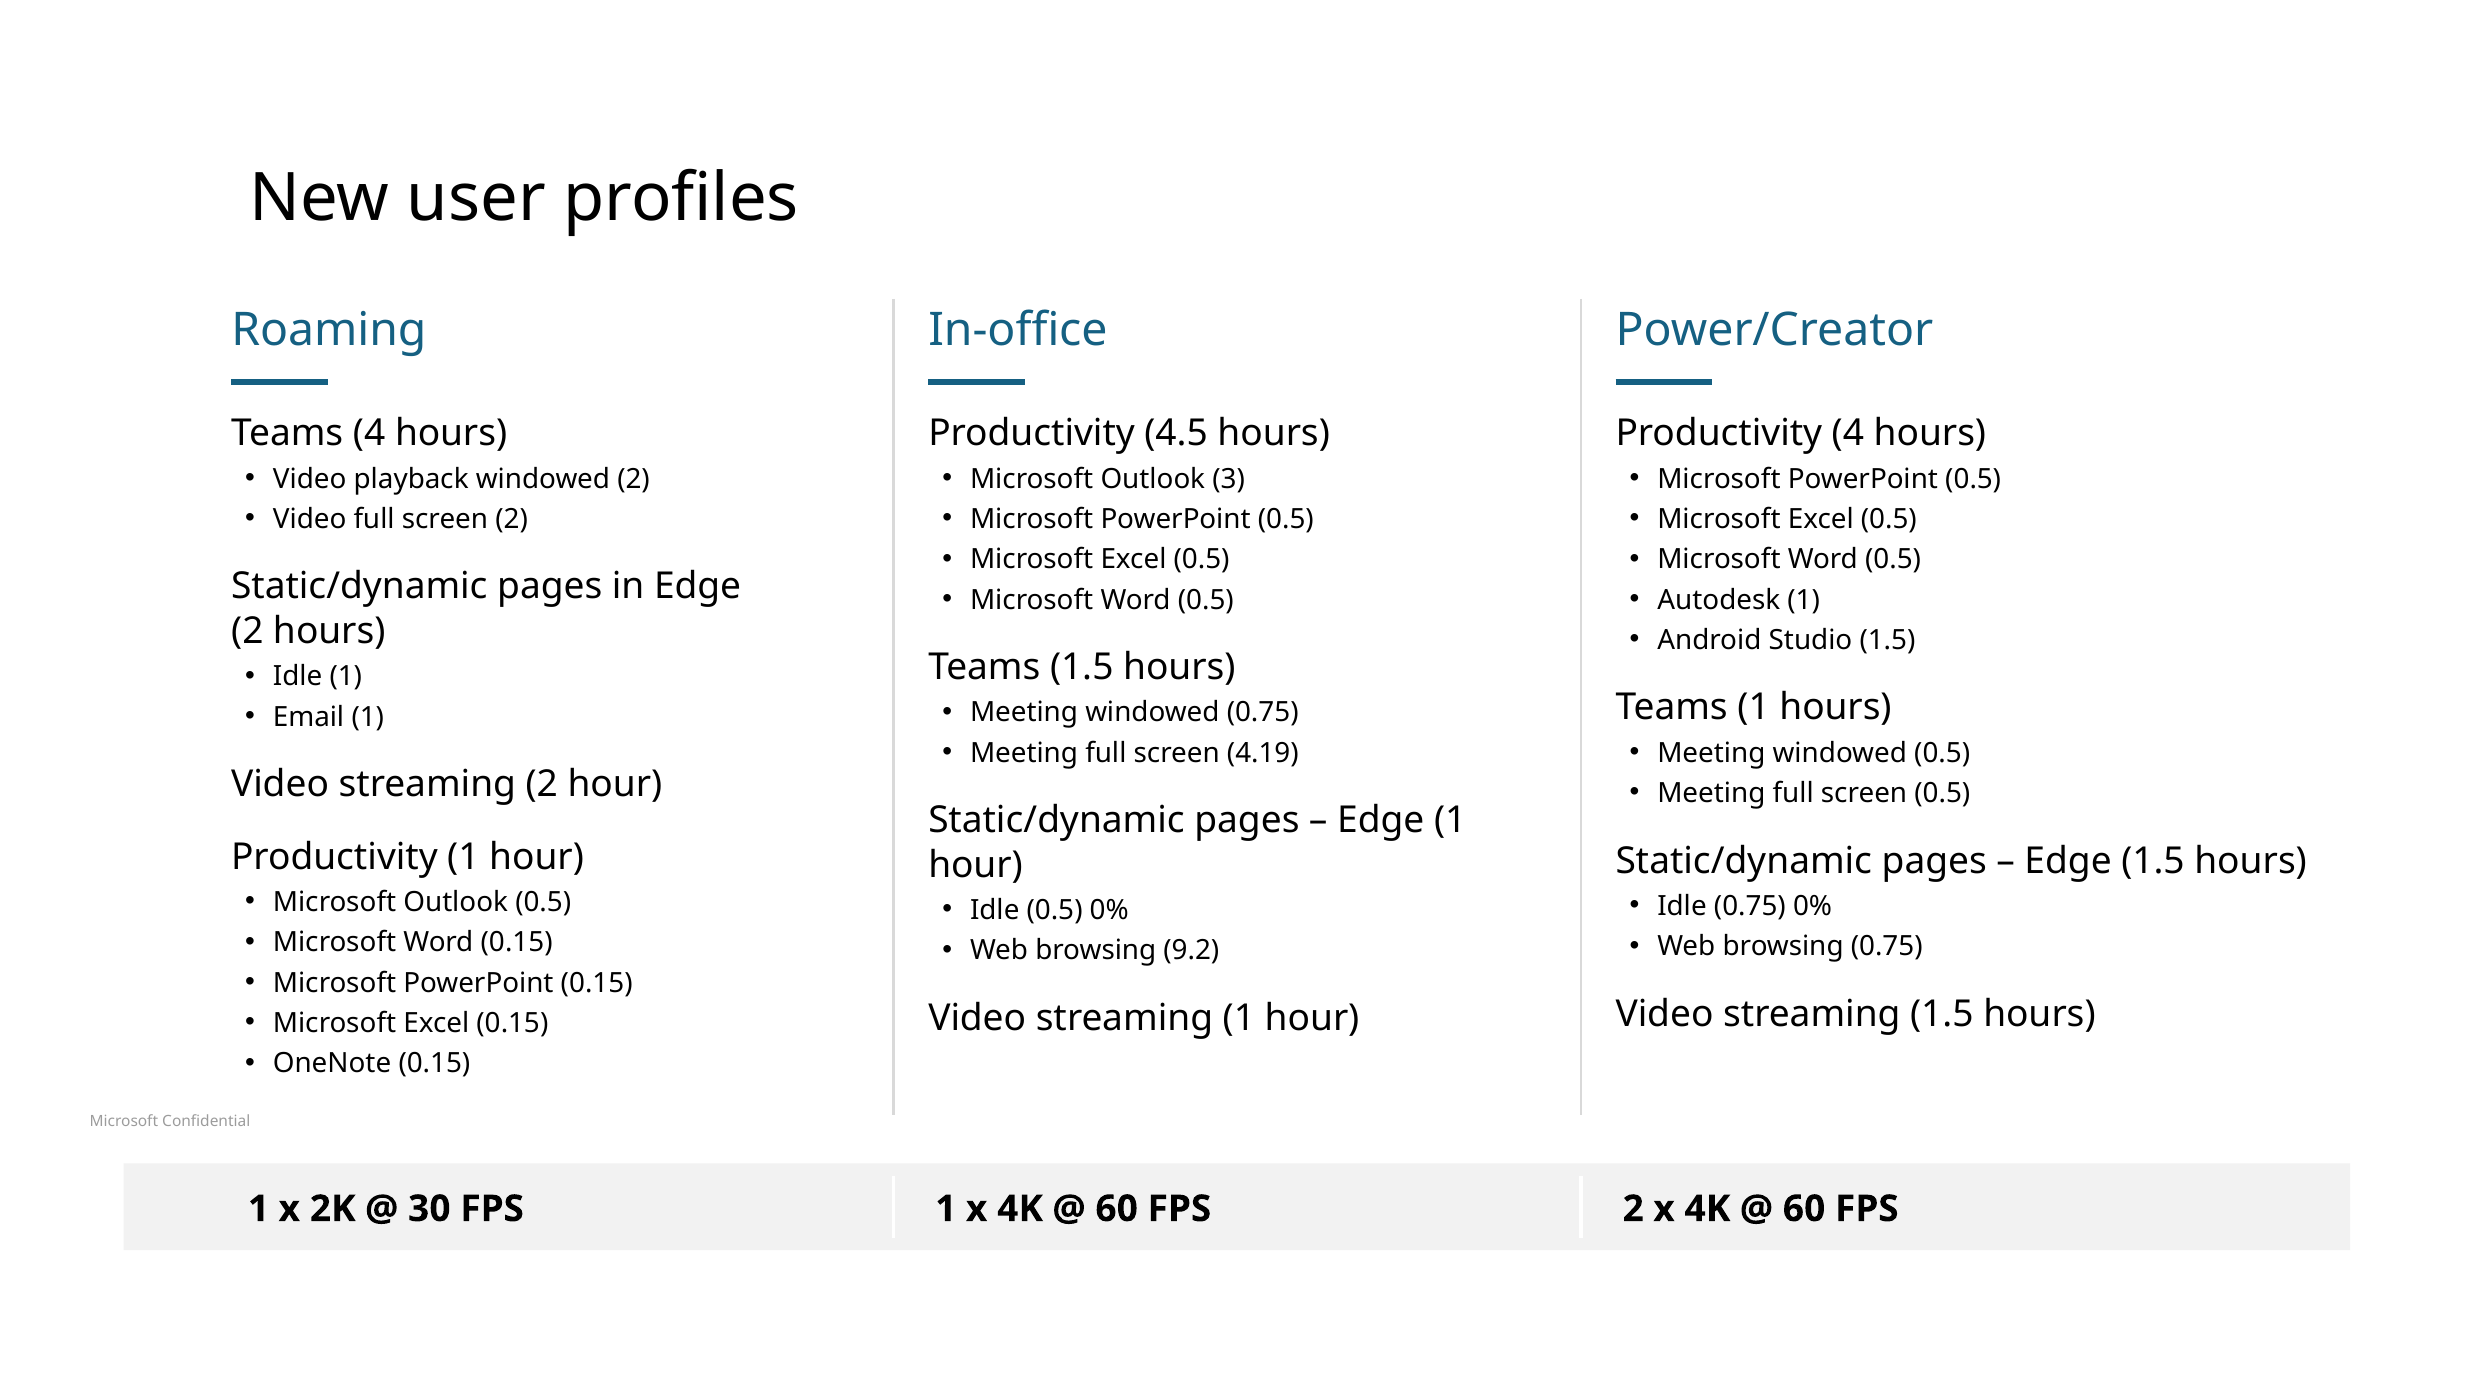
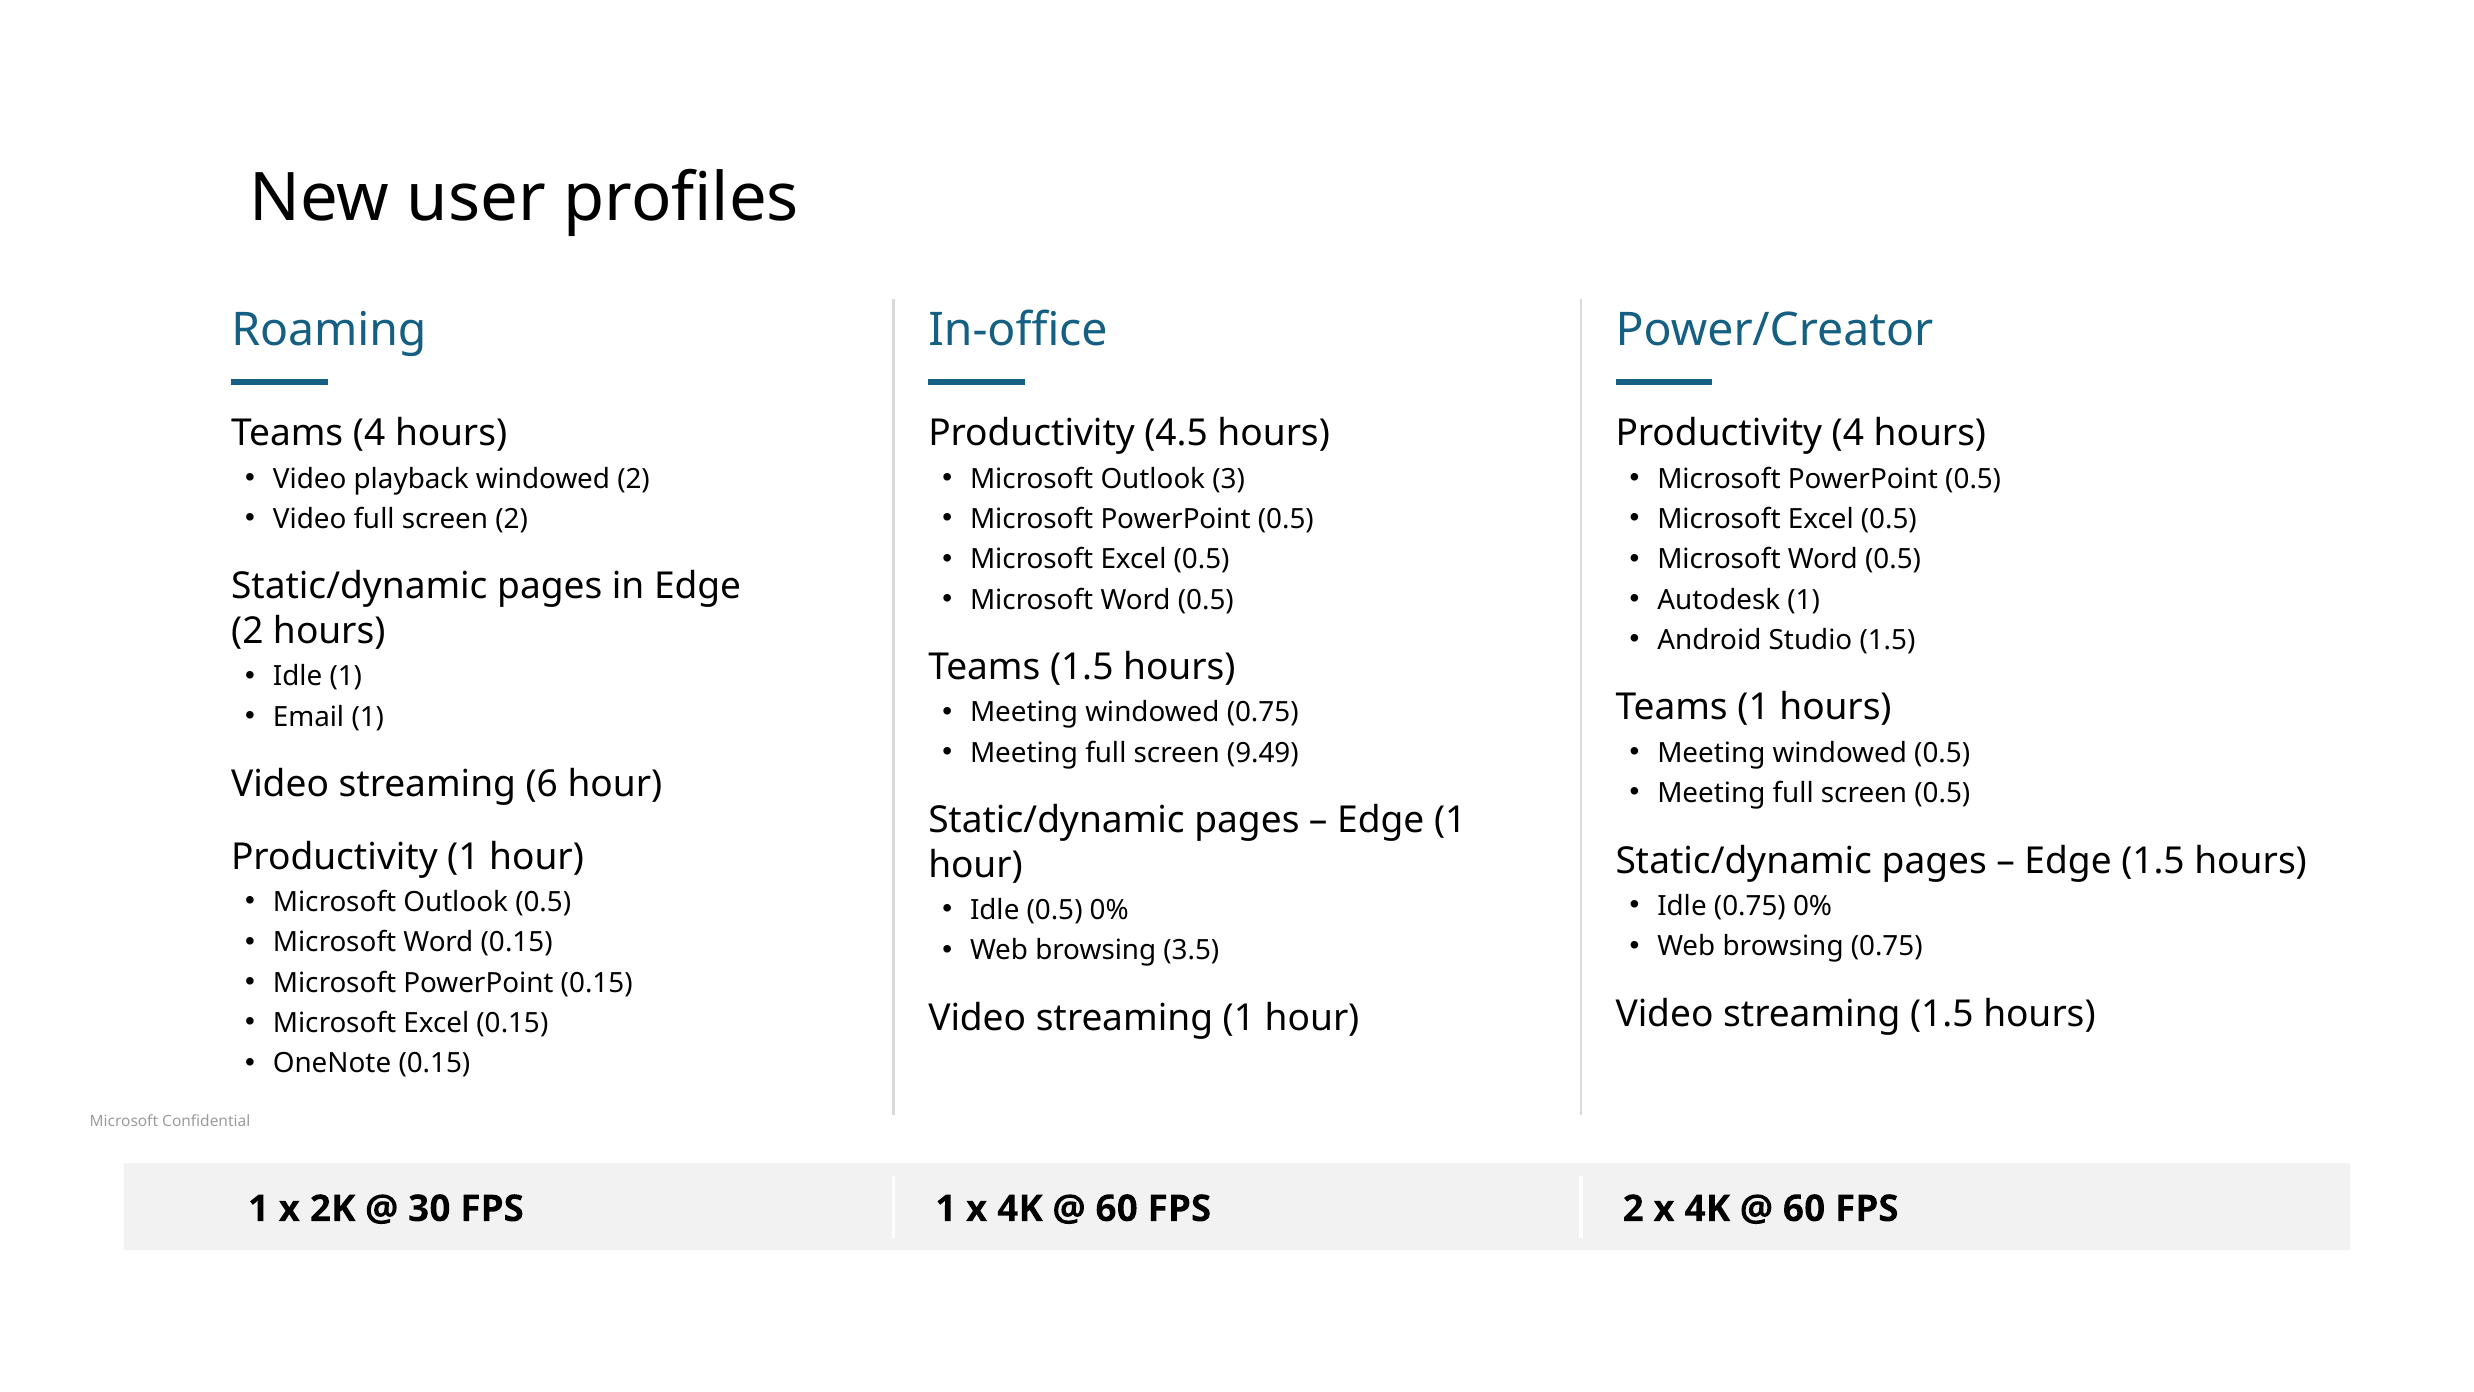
4.19: 4.19 -> 9.49 (1263, 753)
streaming 2: 2 -> 6 (542, 784)
9.2: 9.2 -> 3.5 (1191, 950)
